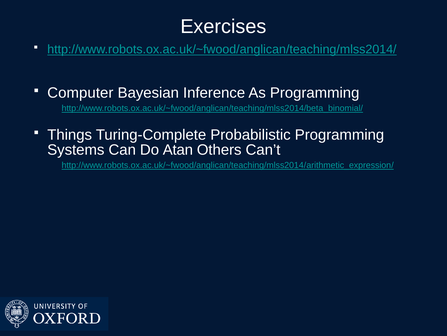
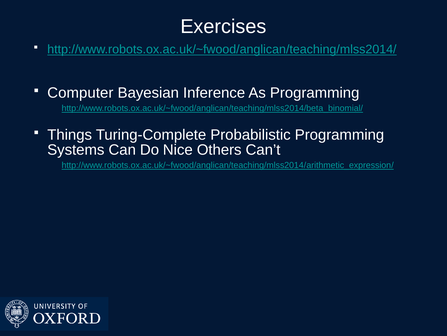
Atan: Atan -> Nice (178, 150)
